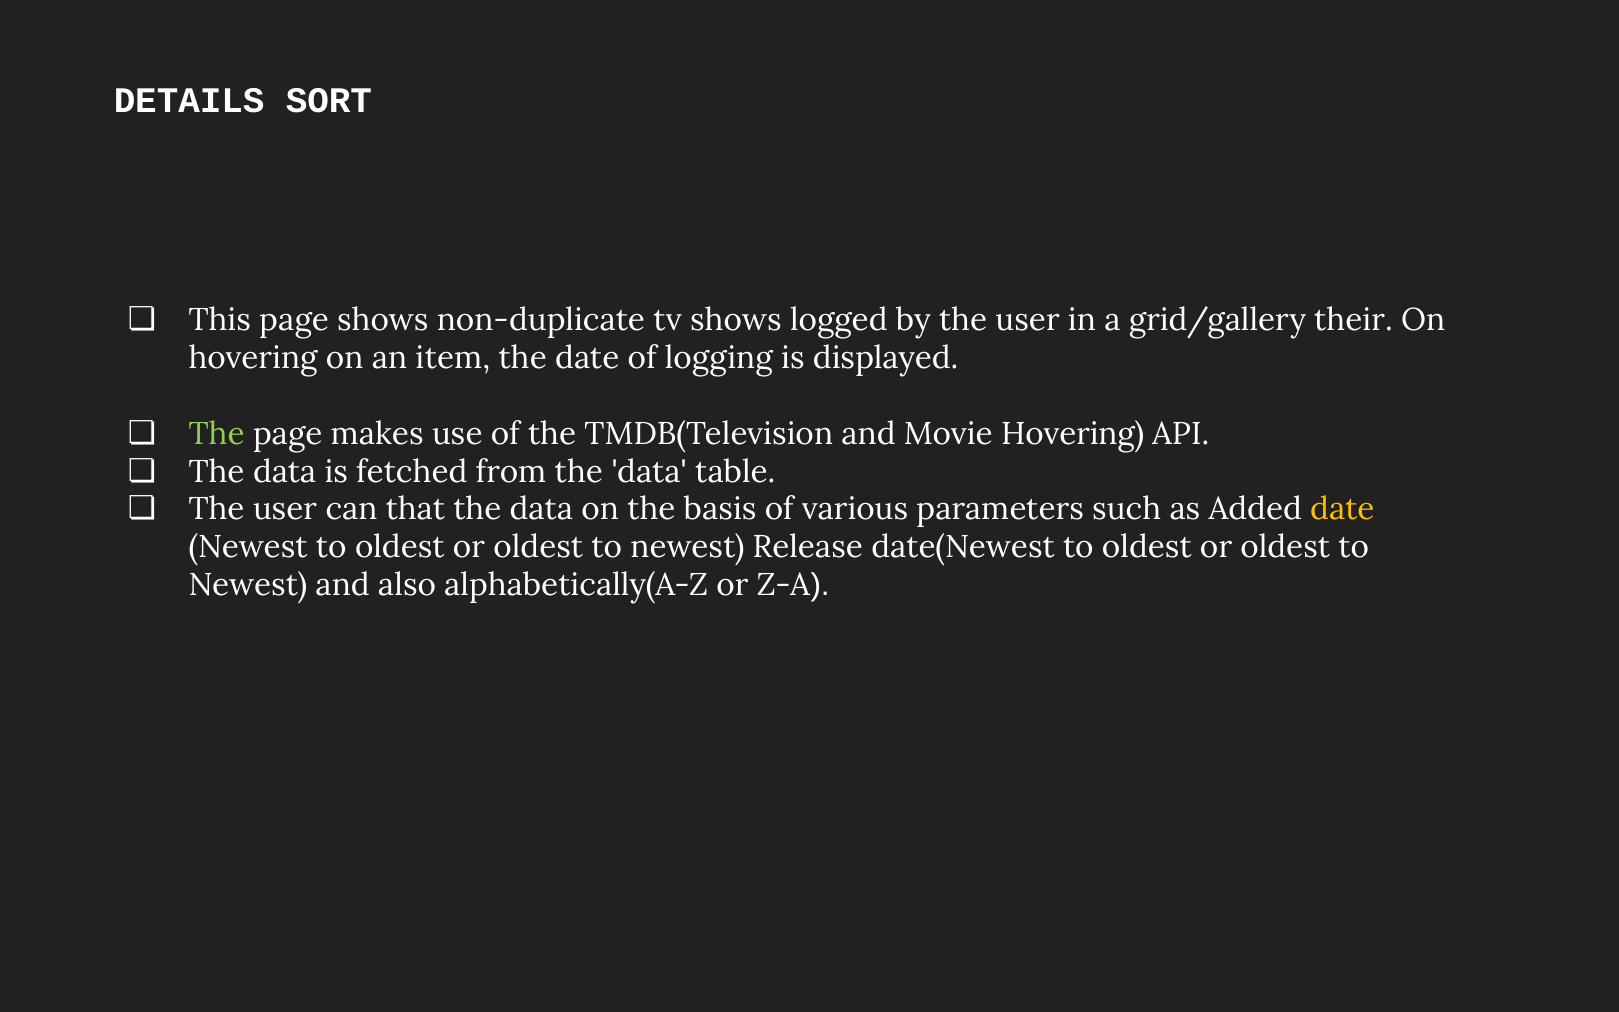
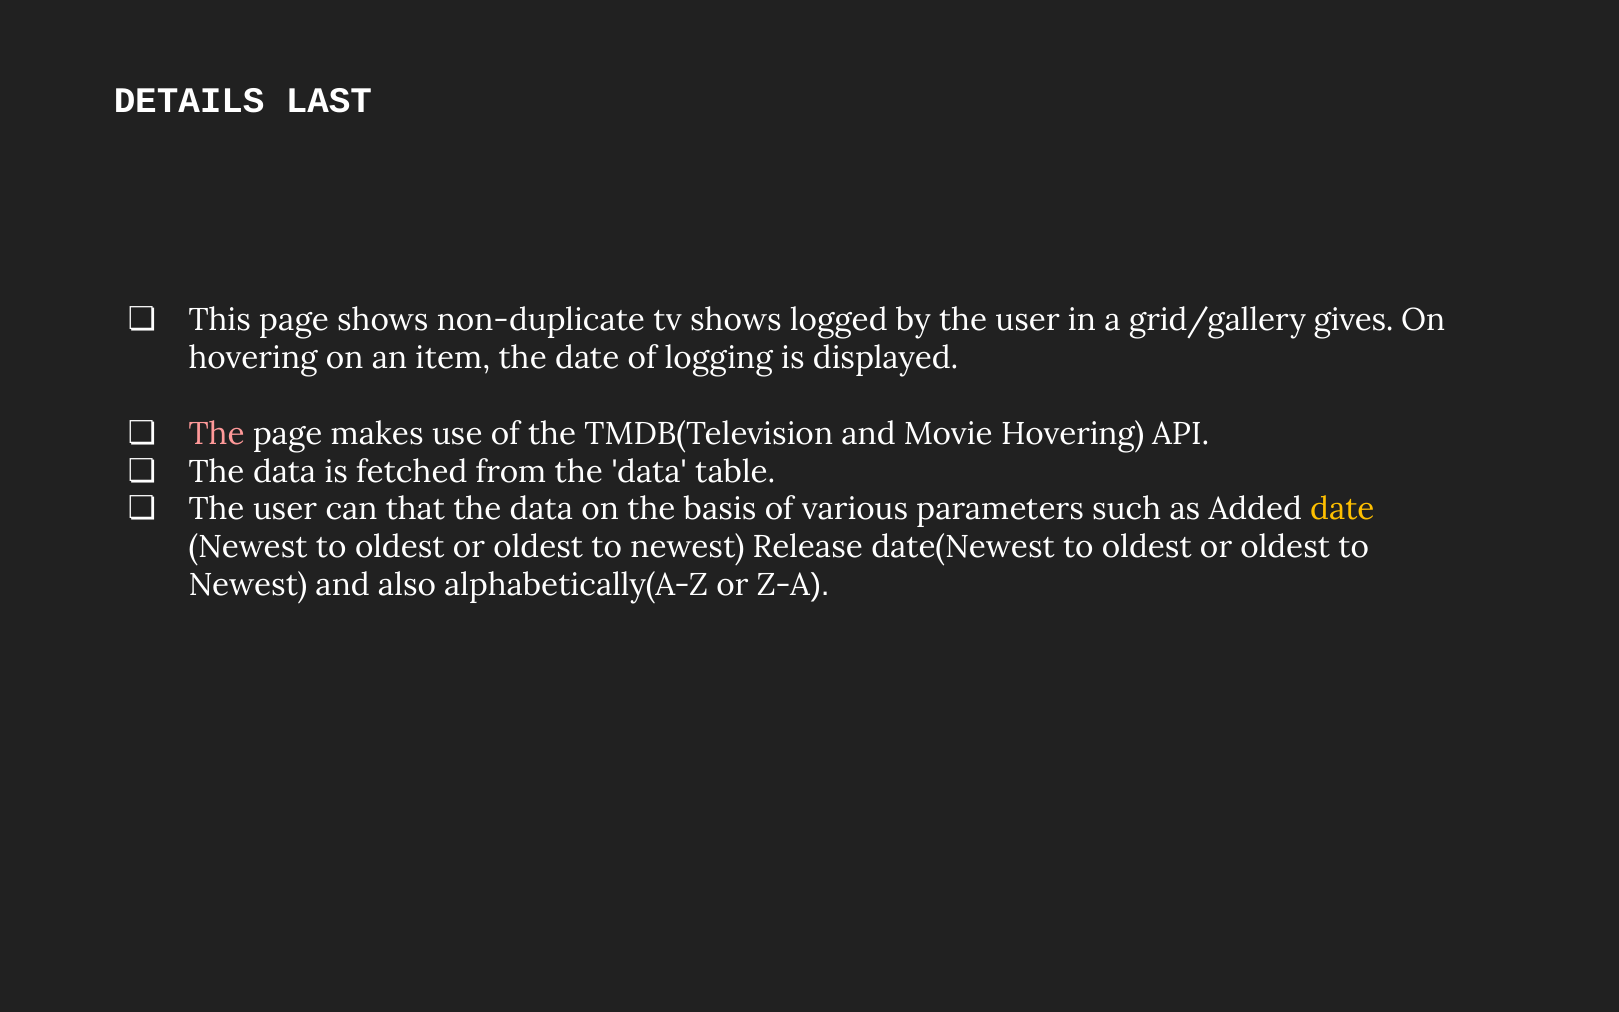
SORT: SORT -> LAST (329, 100)
their: their -> gives (1354, 321)
The colour: light green -> pink (217, 434)
